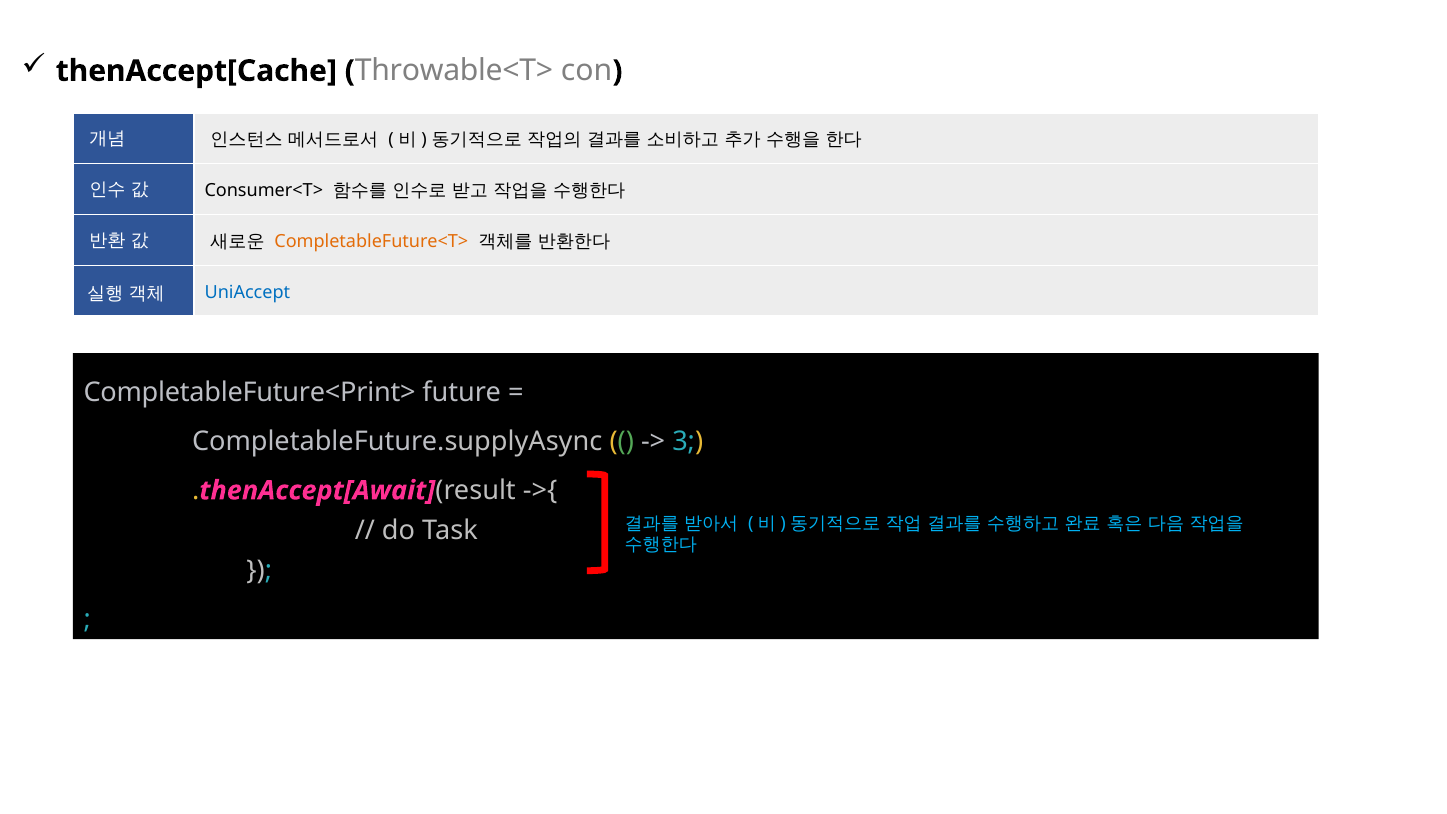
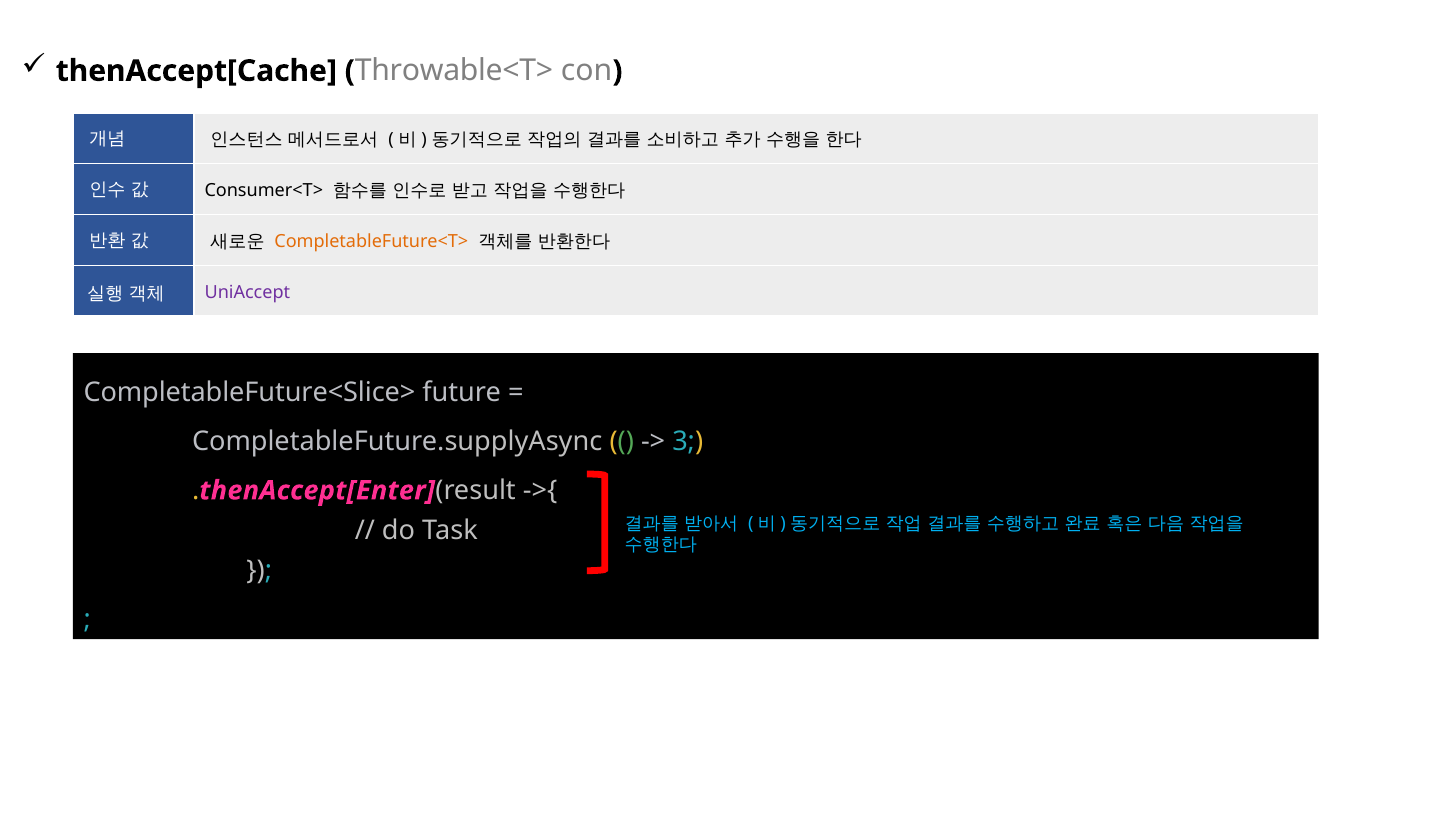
UniAccept colour: blue -> purple (247, 292)
CompletableFuture<Print>: CompletableFuture<Print> -> CompletableFuture<Slice> (249, 393)
thenAccept[Await: thenAccept[Await -> thenAccept[Enter (317, 490)
